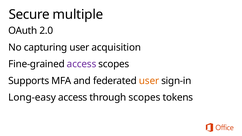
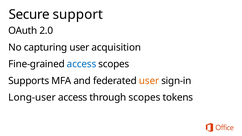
multiple: multiple -> support (78, 15)
access colour: purple -> blue (82, 64)
Long-easy: Long-easy -> Long-user (32, 98)
